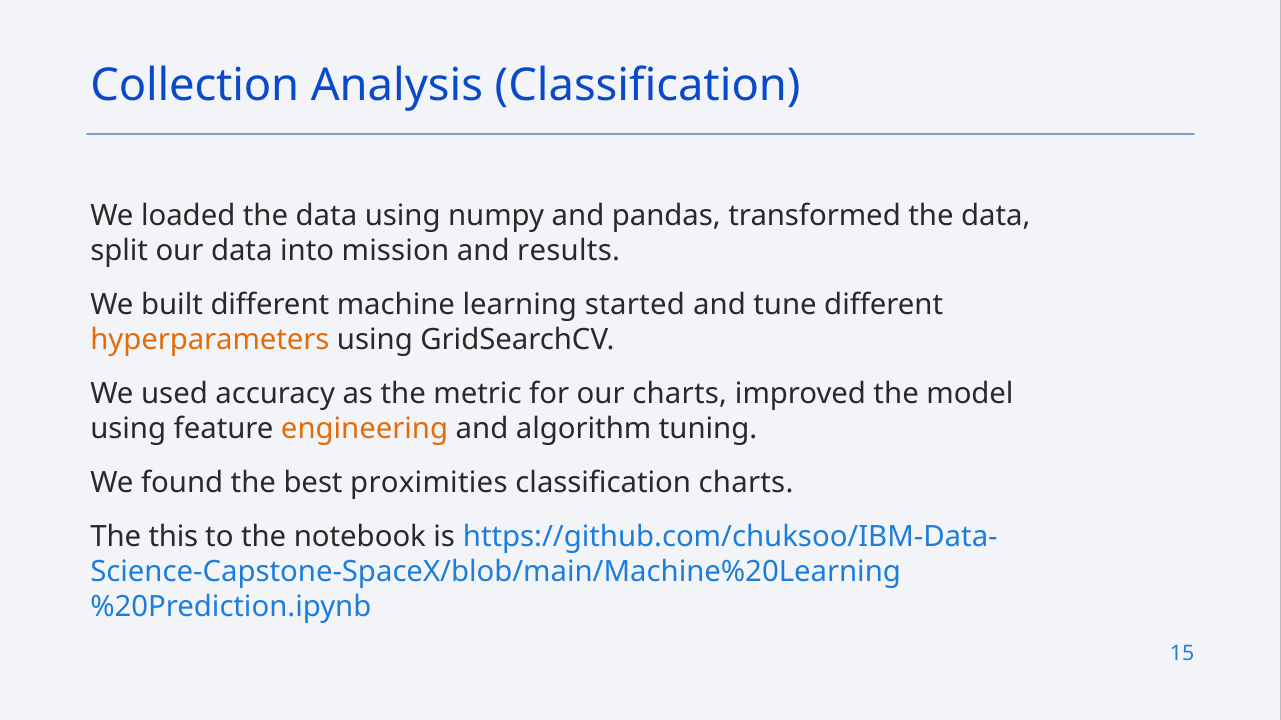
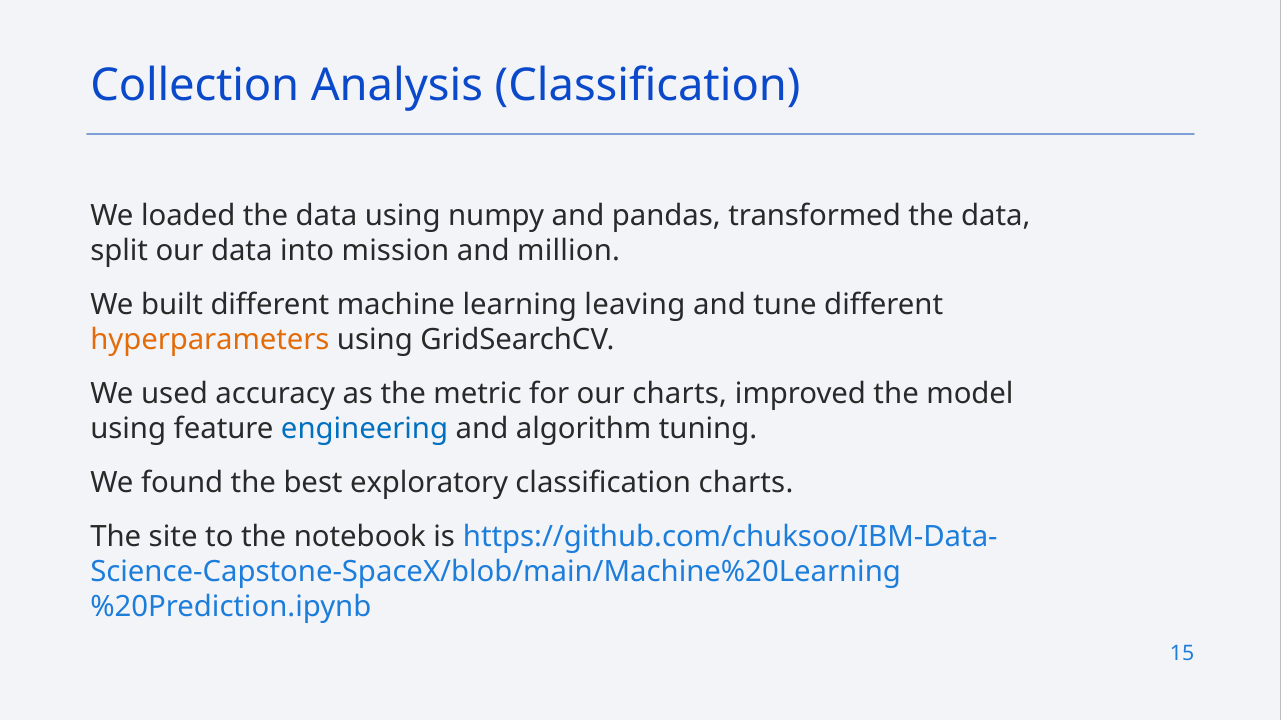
results: results -> million (569, 251)
started: started -> leaving (635, 305)
engineering colour: orange -> blue (365, 429)
proximities: proximities -> exploratory (429, 483)
this: this -> site (173, 537)
